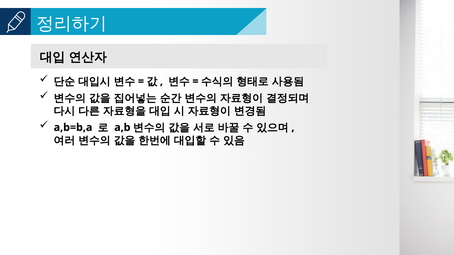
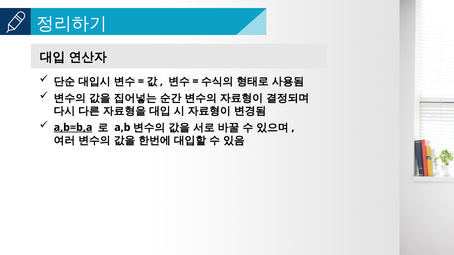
a,b=b,a underline: none -> present (73, 128)
